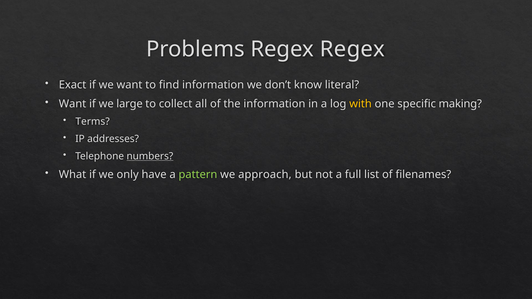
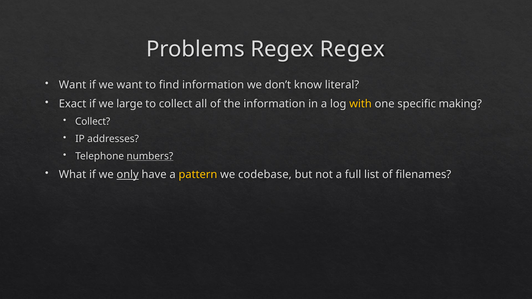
Exact: Exact -> Want (73, 85)
Want: Want -> Exact (73, 104)
Terms: Terms -> Collect (93, 122)
only underline: none -> present (128, 175)
pattern colour: light green -> yellow (198, 175)
approach: approach -> codebase (265, 175)
